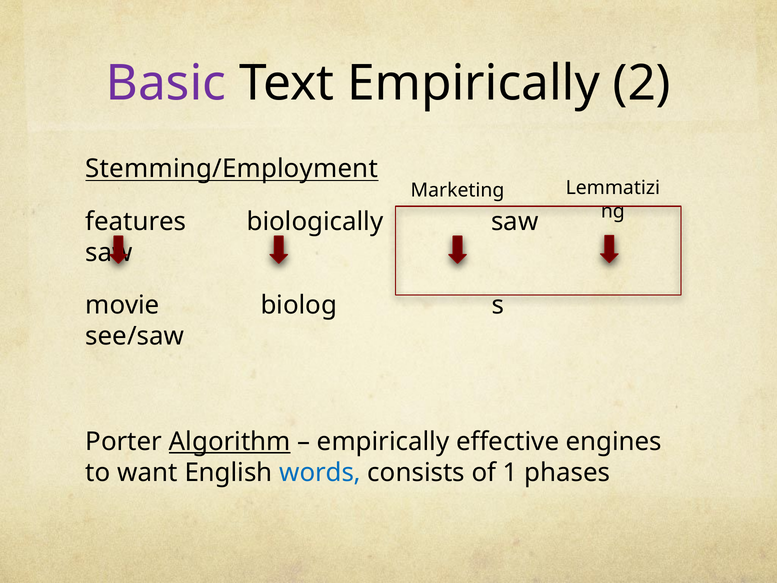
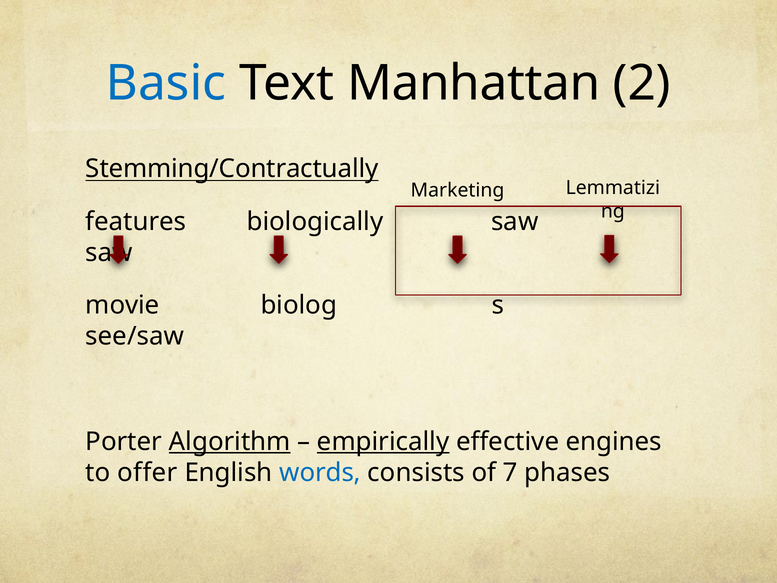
Basic colour: purple -> blue (166, 83)
Text Empirically: Empirically -> Manhattan (474, 83)
Stemming/Employment: Stemming/Employment -> Stemming/Contractually (232, 169)
empirically underline: none -> present (383, 442)
want: want -> offer (147, 473)
1: 1 -> 7 (510, 473)
